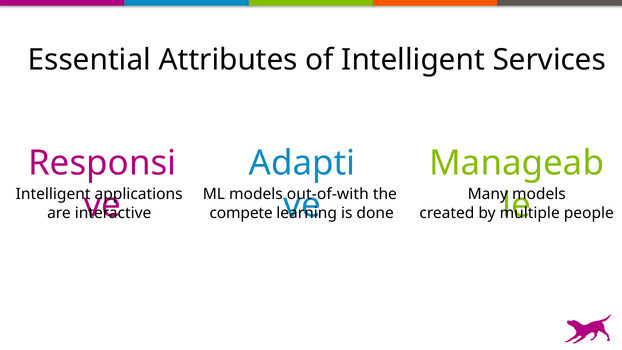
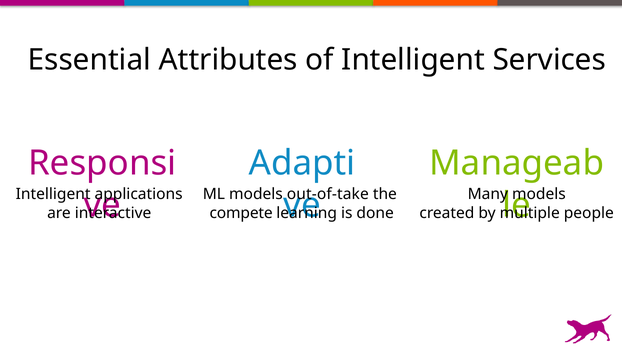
out-of-with: out-of-with -> out-of-take (328, 194)
